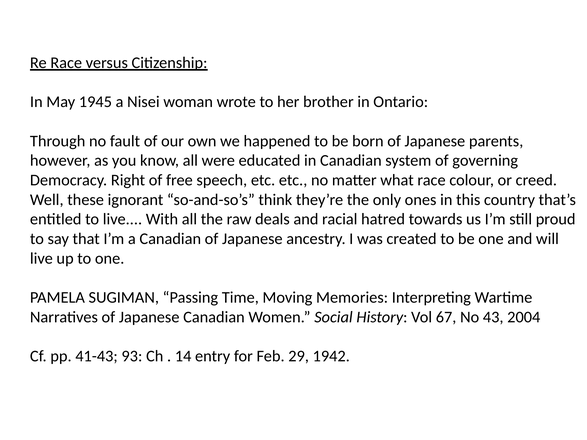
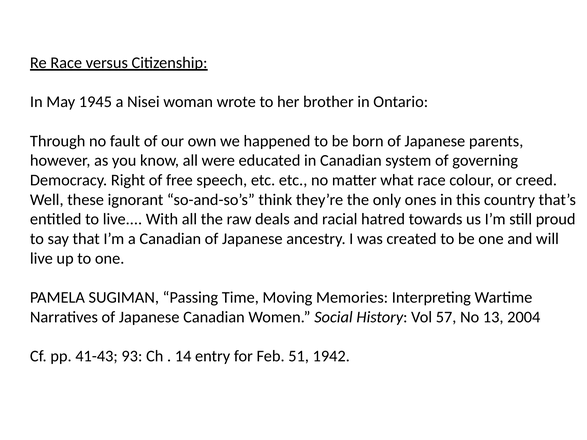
67: 67 -> 57 (446, 317)
43: 43 -> 13 (493, 317)
29: 29 -> 51 (299, 356)
